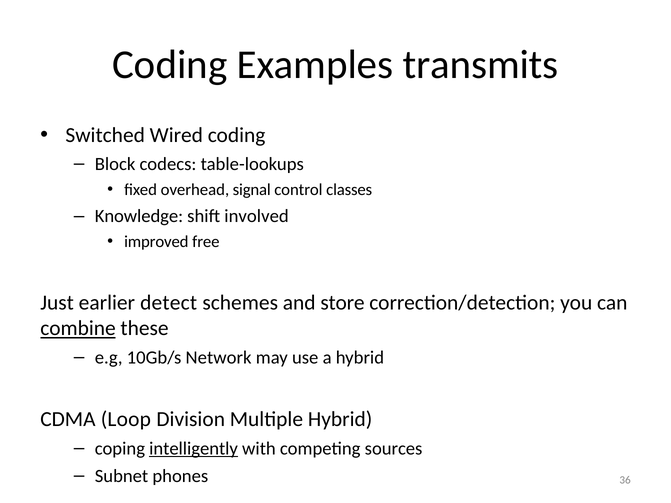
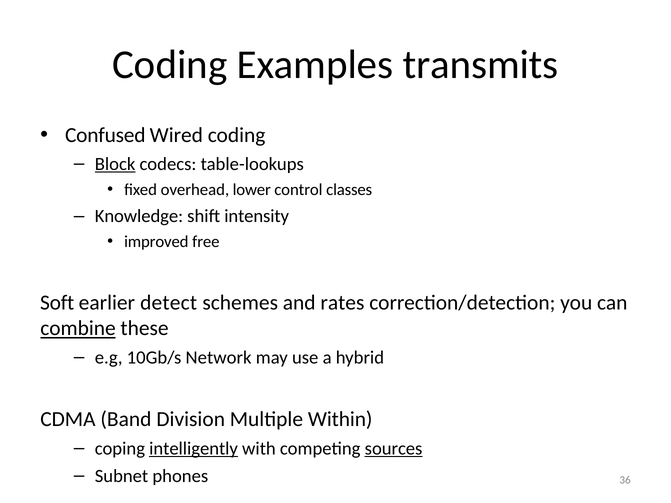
Switched: Switched -> Confused (105, 135)
Block underline: none -> present (115, 164)
signal: signal -> lower (252, 190)
involved: involved -> intensity (257, 216)
Just: Just -> Soft (57, 303)
store: store -> rates (342, 303)
Loop: Loop -> Band (126, 420)
Multiple Hybrid: Hybrid -> Within (340, 420)
sources underline: none -> present (394, 449)
